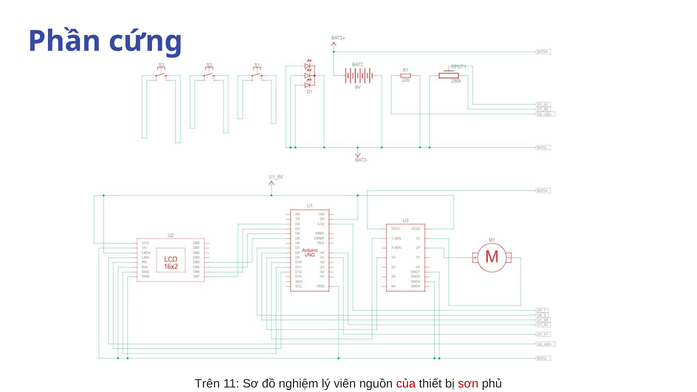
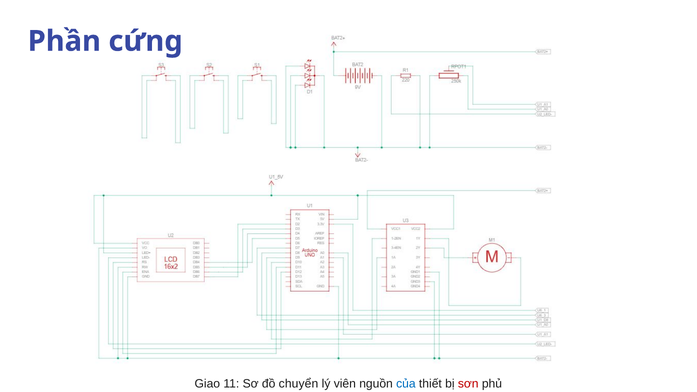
Trên: Trên -> Giao (207, 384)
nghiệm: nghiệm -> chuyển (298, 384)
của colour: red -> blue (406, 384)
